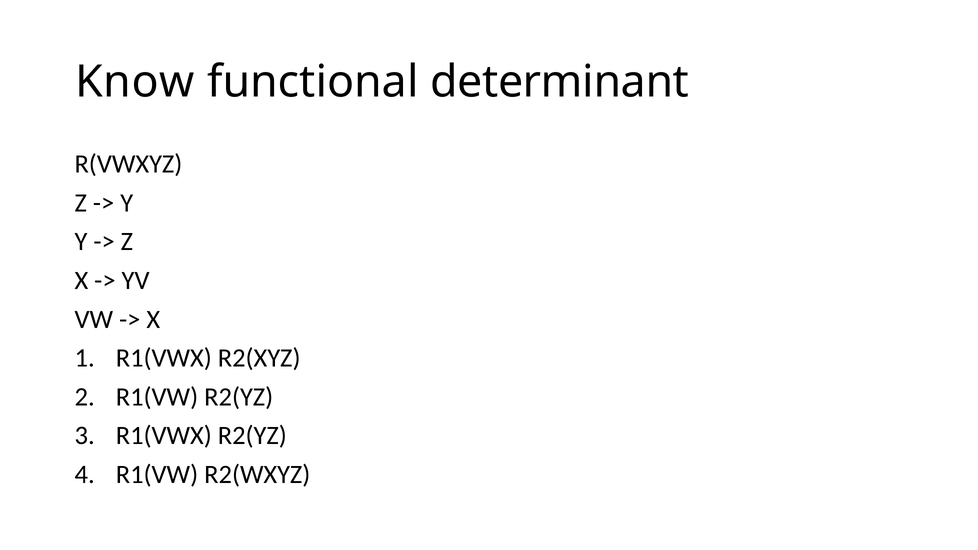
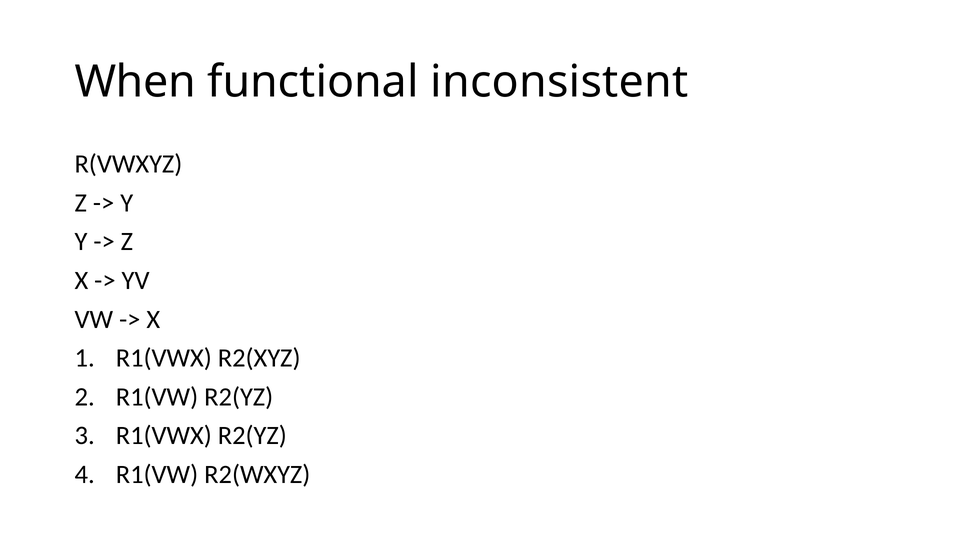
Know: Know -> When (135, 82)
determinant: determinant -> inconsistent (559, 82)
